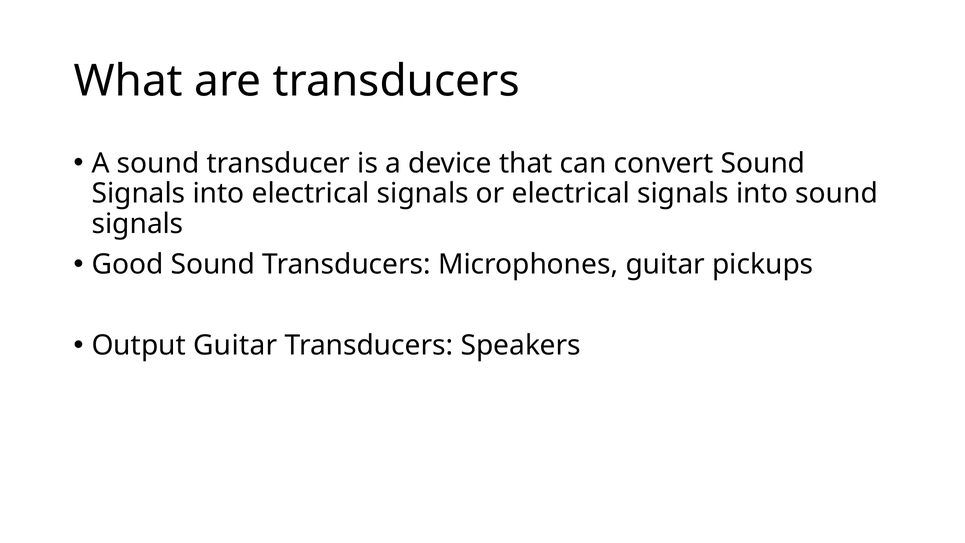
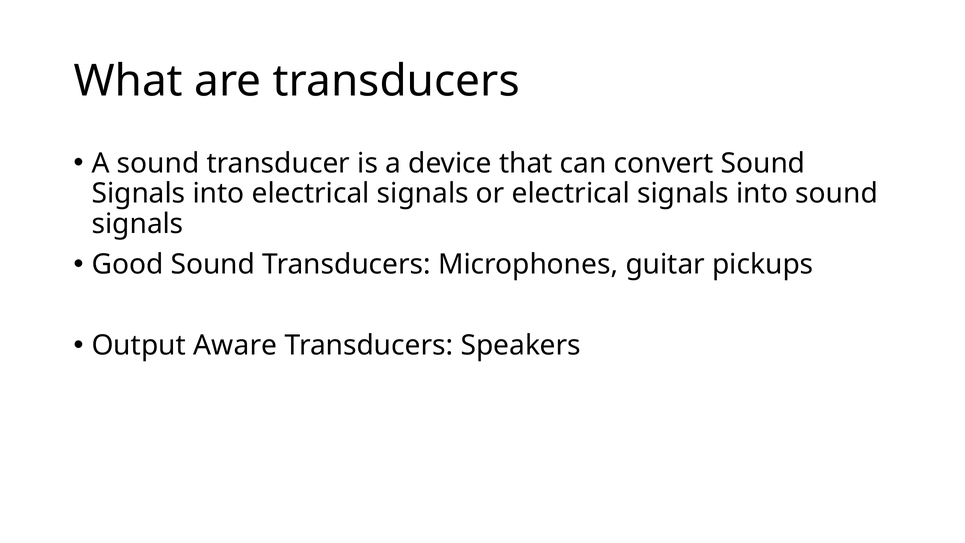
Output Guitar: Guitar -> Aware (235, 345)
